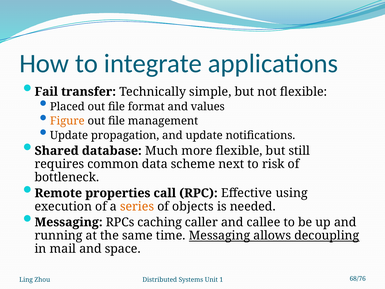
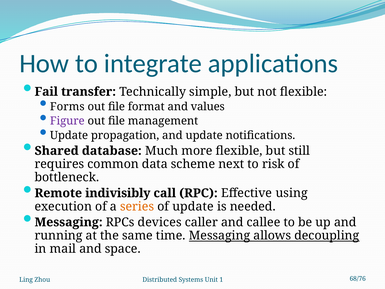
Placed: Placed -> Forms (67, 106)
Figure colour: orange -> purple (67, 121)
properties: properties -> indivisibly (118, 193)
of objects: objects -> update (193, 206)
caching: caching -> devices (160, 222)
